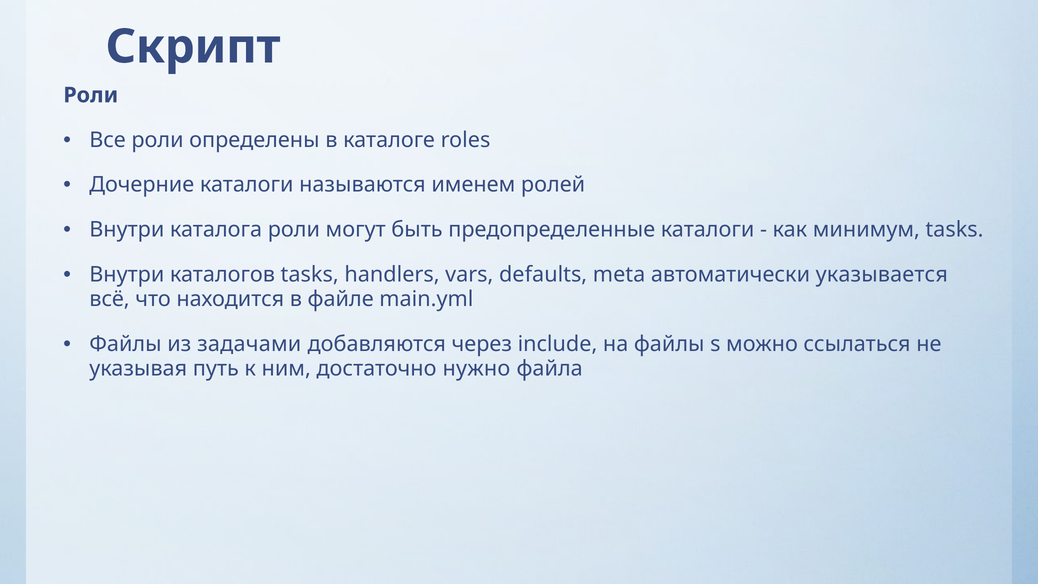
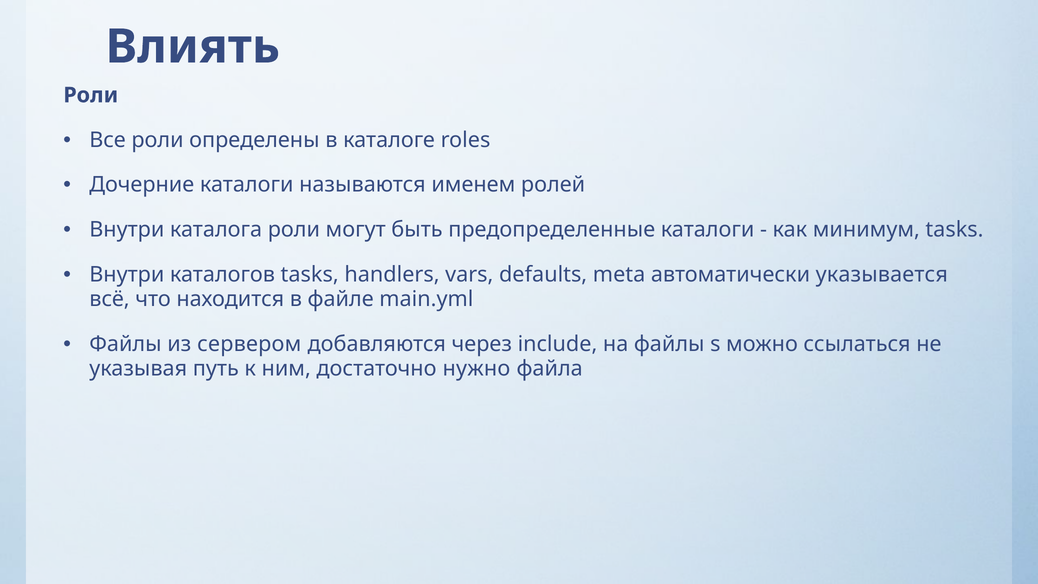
Скрипт: Скрипт -> Влиять (193, 47)
задачами: задачами -> сервером (249, 344)
